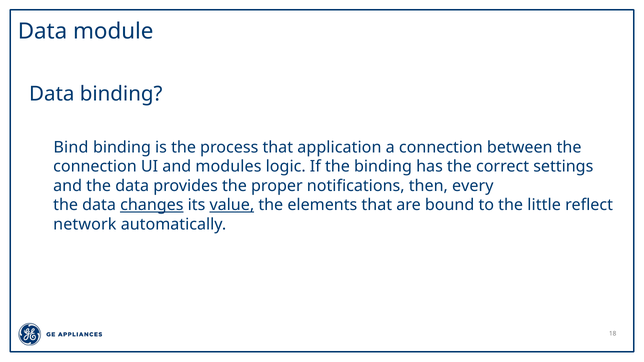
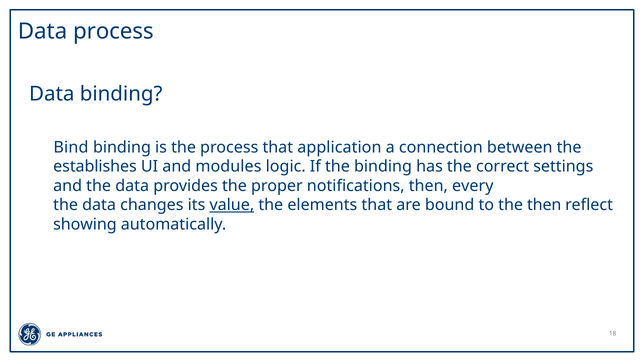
Data module: module -> process (113, 31)
connection: connection -> establishes (95, 167)
changes underline: present -> none (152, 205)
the little: little -> then (544, 205)
network: network -> showing (85, 225)
